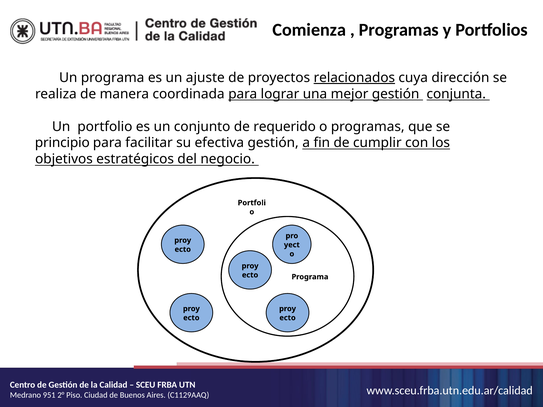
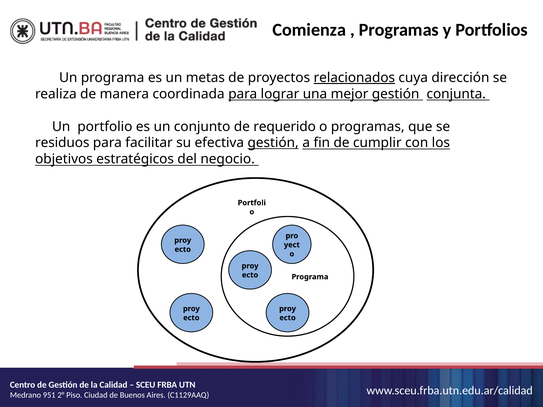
ajuste: ajuste -> metas (205, 78)
principio: principio -> residuos (62, 143)
gestión underline: none -> present (273, 143)
